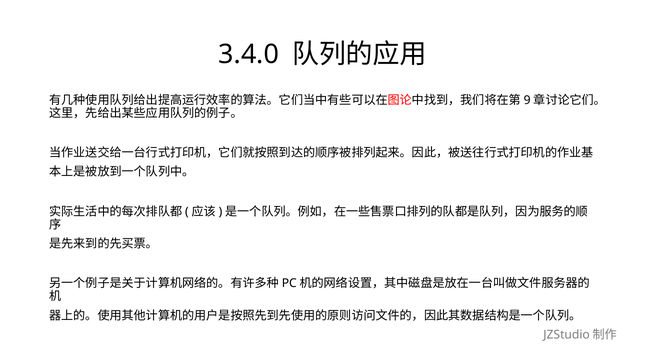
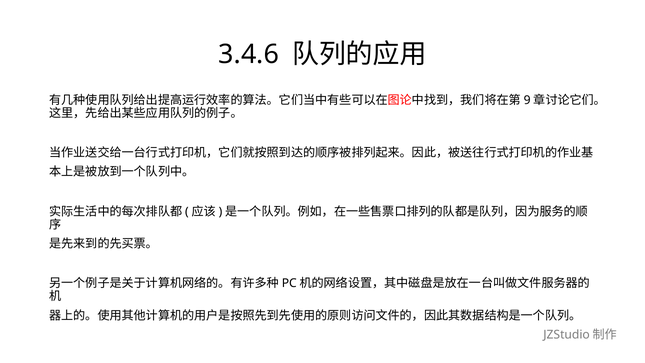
3.4.0: 3.4.0 -> 3.4.6 (249, 54)
